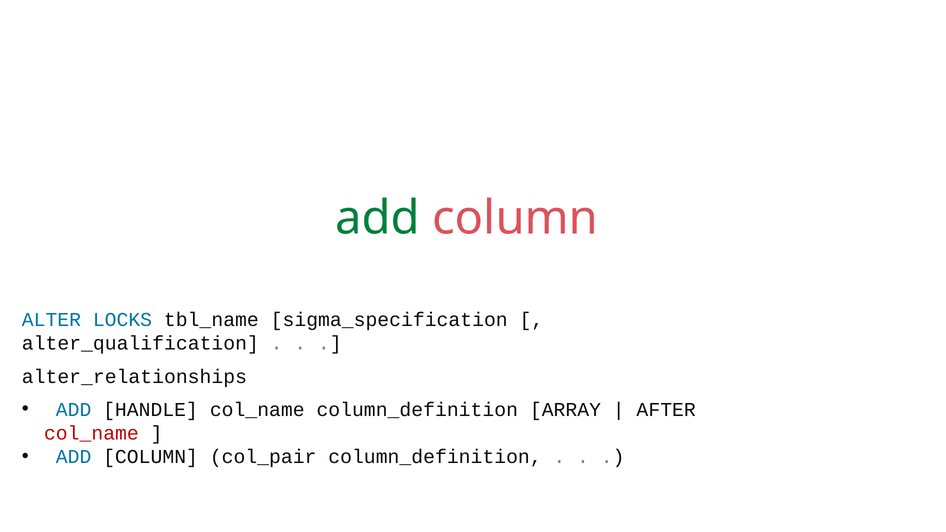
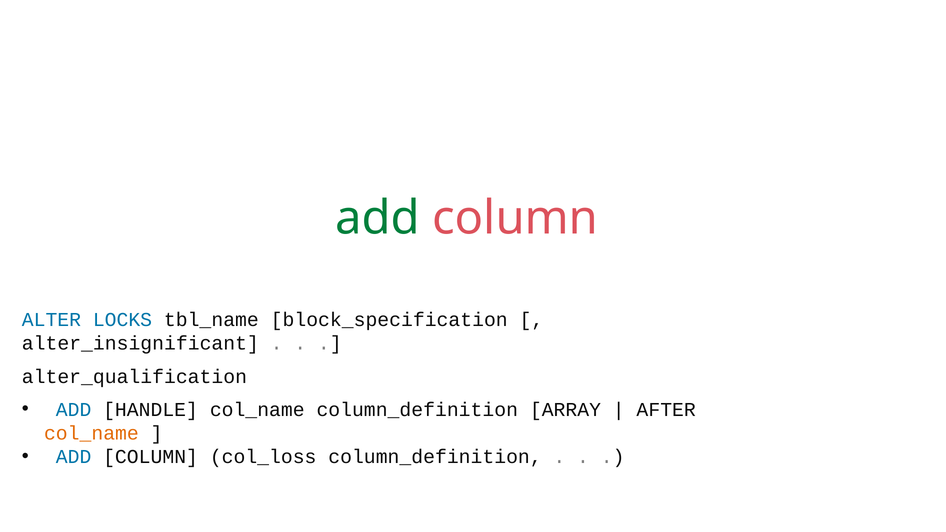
sigma_specification: sigma_specification -> block_specification (389, 320)
alter_qualification: alter_qualification -> alter_insignificant (140, 343)
alter_relationships: alter_relationships -> alter_qualification (134, 377)
col_name colour: red -> orange (91, 433)
col_pair: col_pair -> col_loss (263, 457)
